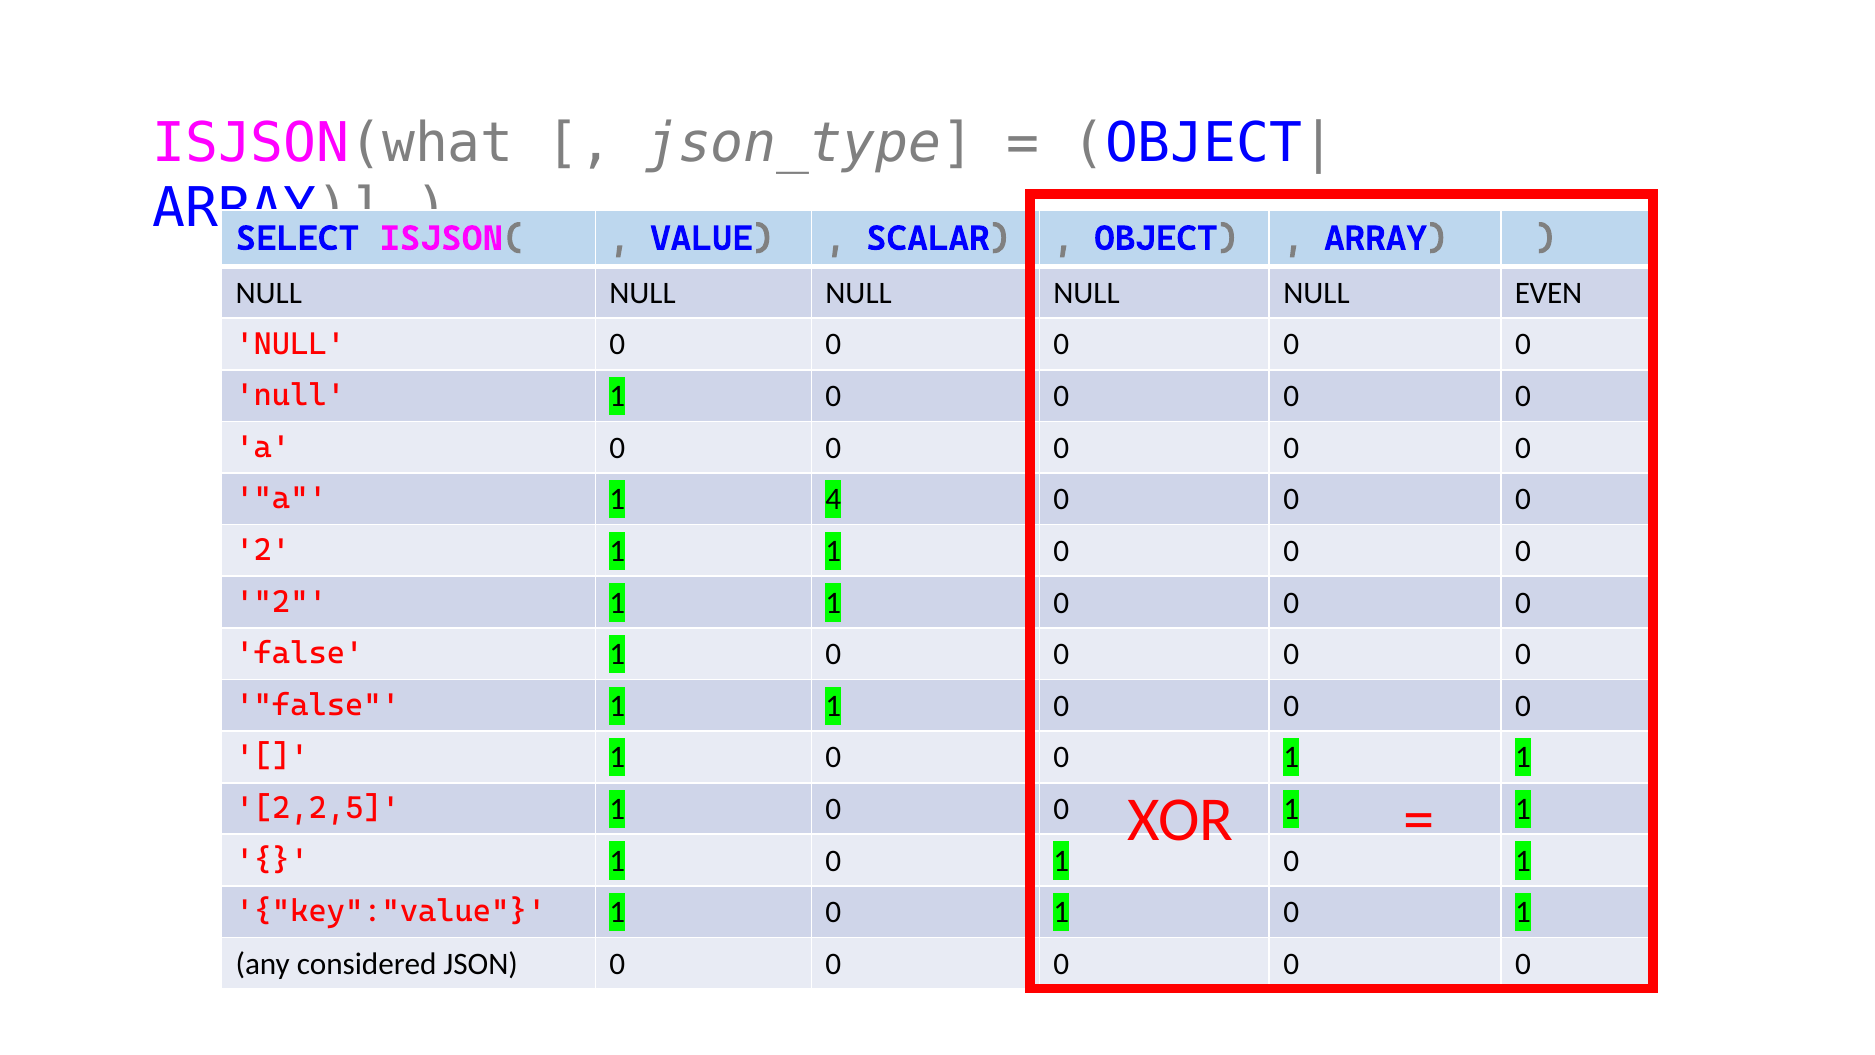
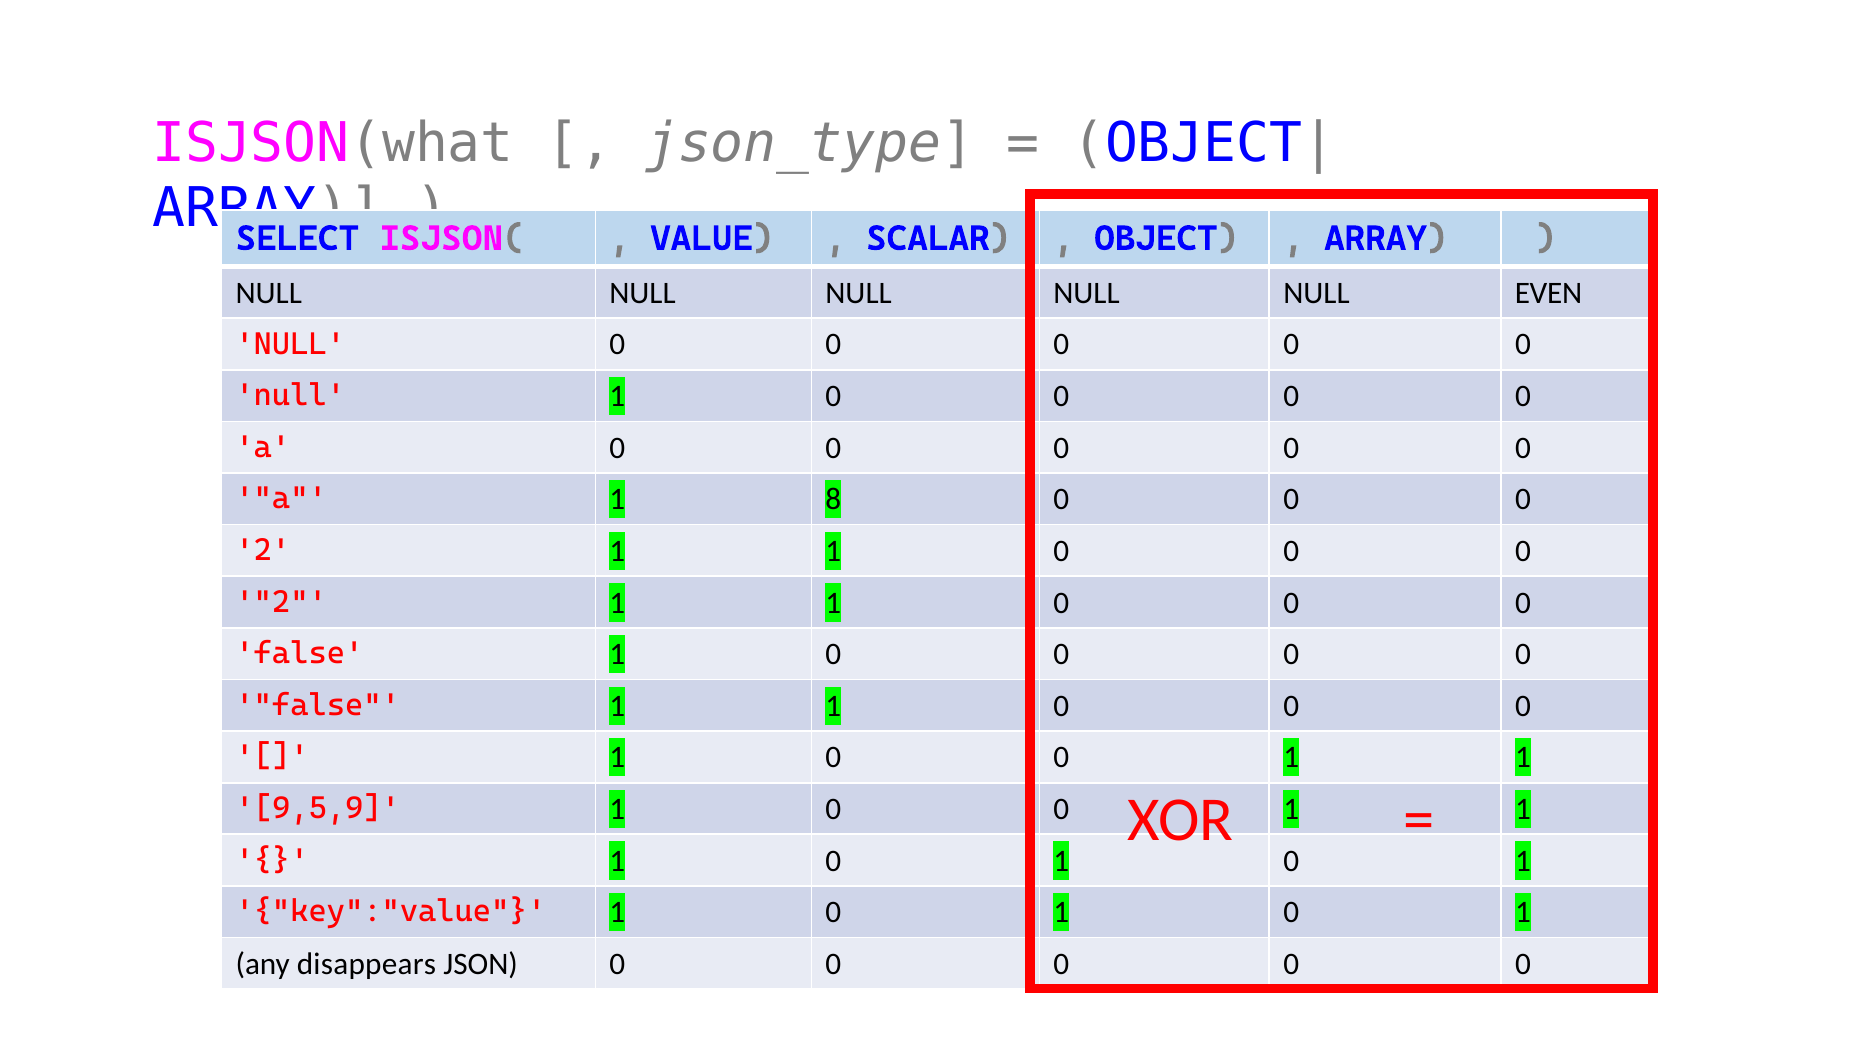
4: 4 -> 8 (833, 499)
2,2,5: 2,2,5 -> 9,5,9 (318, 808)
considered: considered -> disappears (366, 964)
